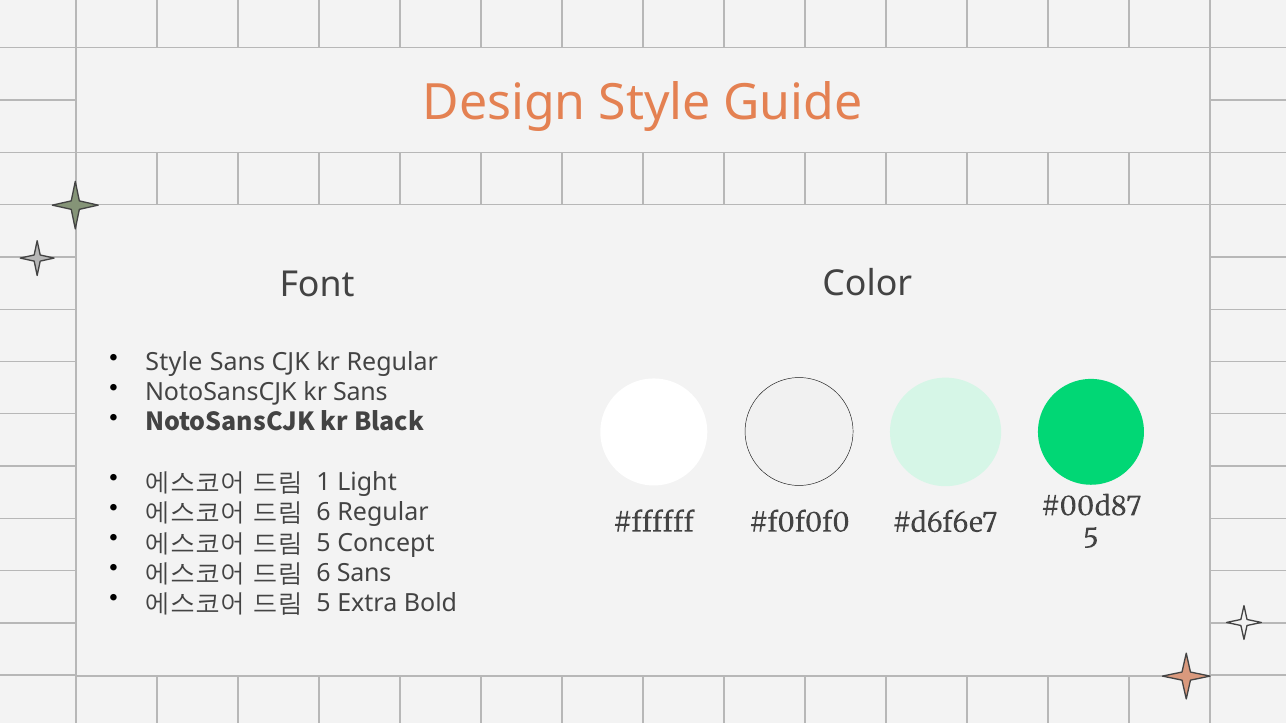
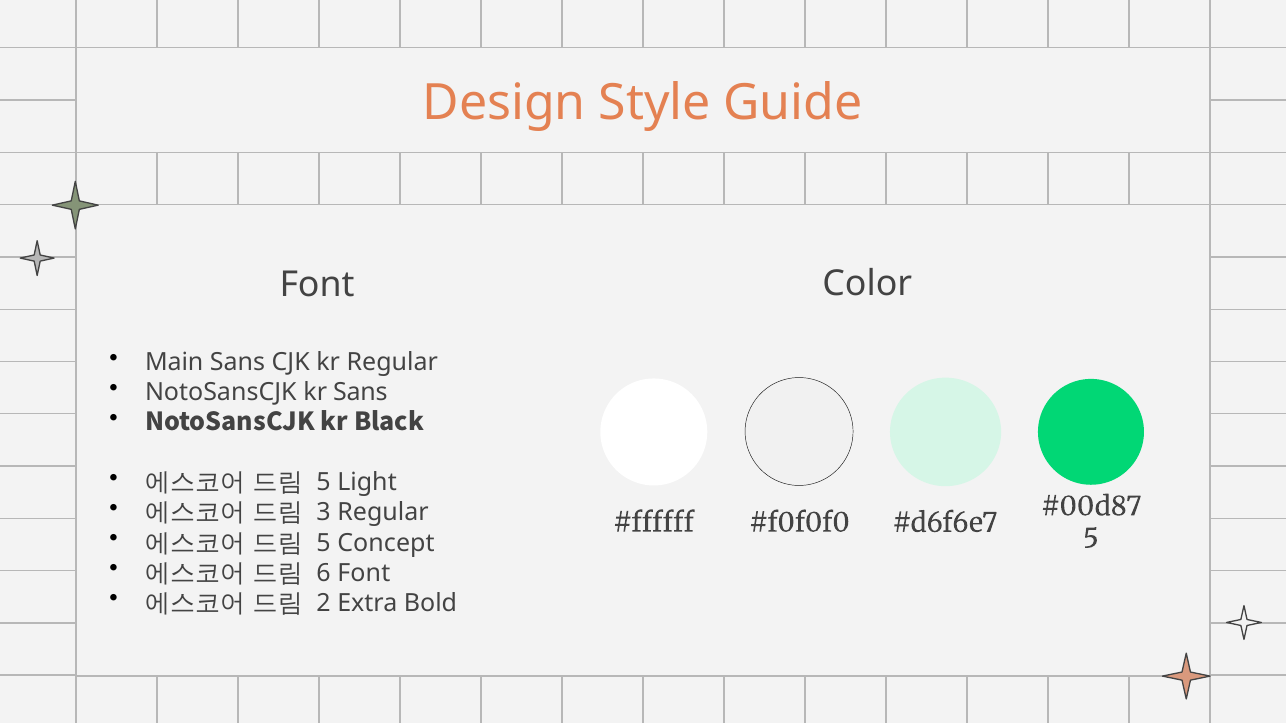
Style: Style -> Main (174, 363)
1: 1 -> 5 (324, 483)
6: 6 -> 3 (324, 513)
6 Sans: Sans -> Font (364, 573)
5: 5 -> 2 (324, 603)
